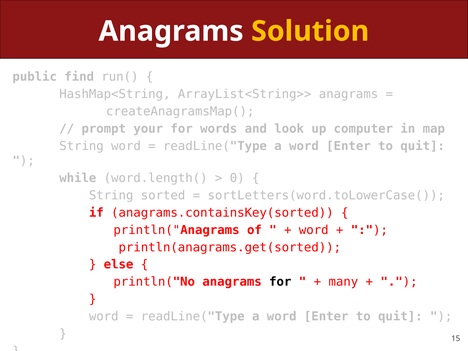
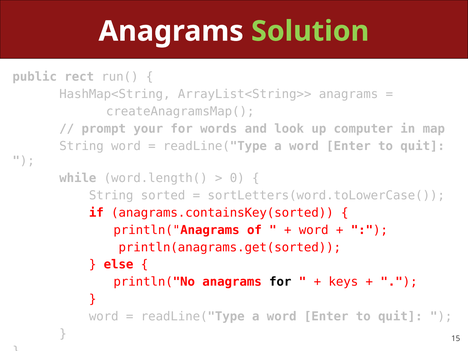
Solution colour: yellow -> light green (310, 31)
find: find -> rect (79, 77)
many: many -> keys (343, 282)
